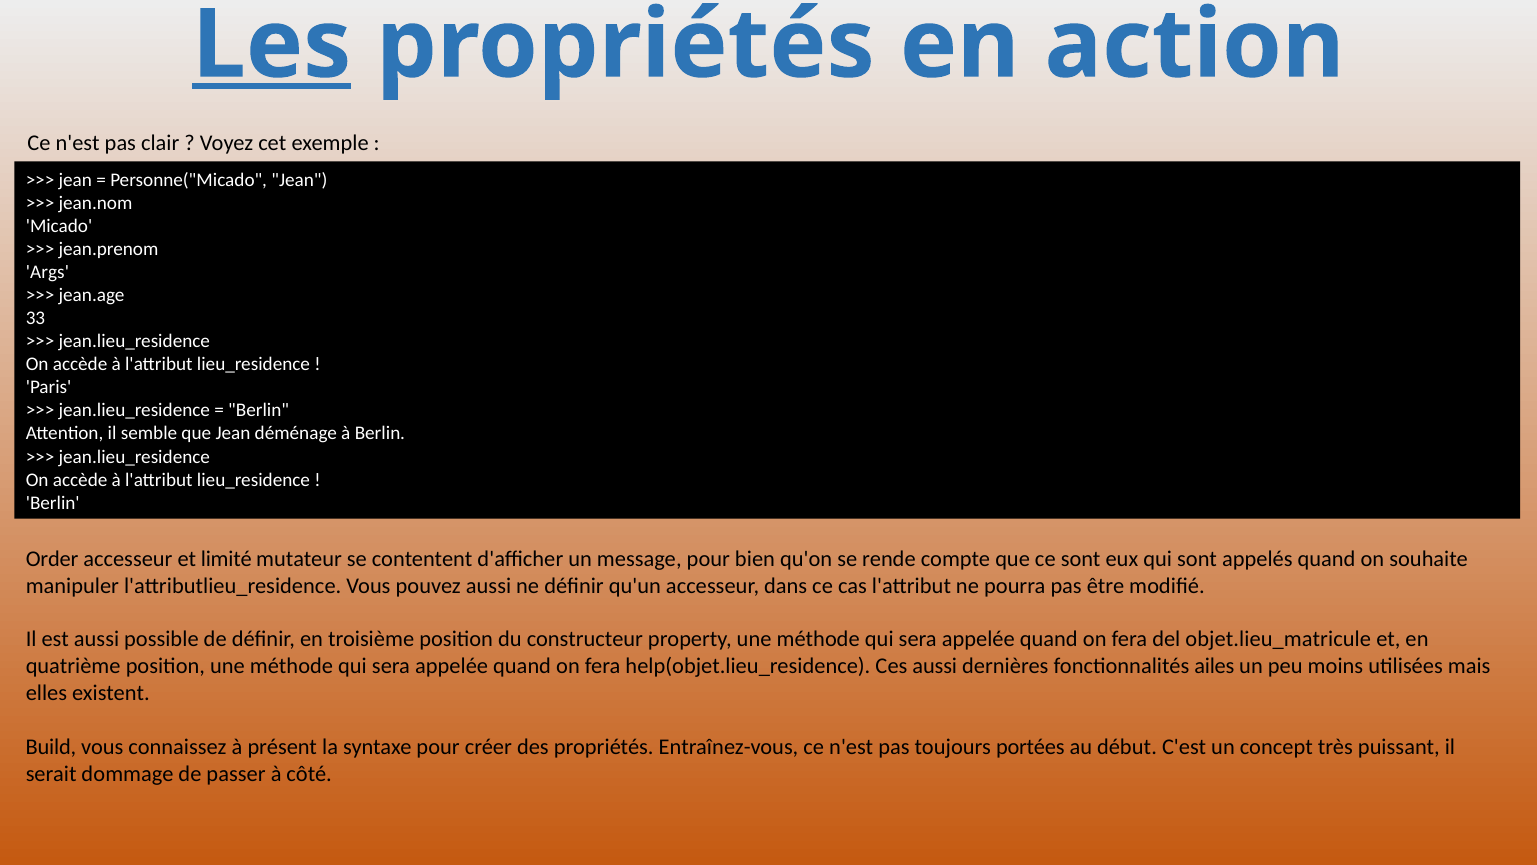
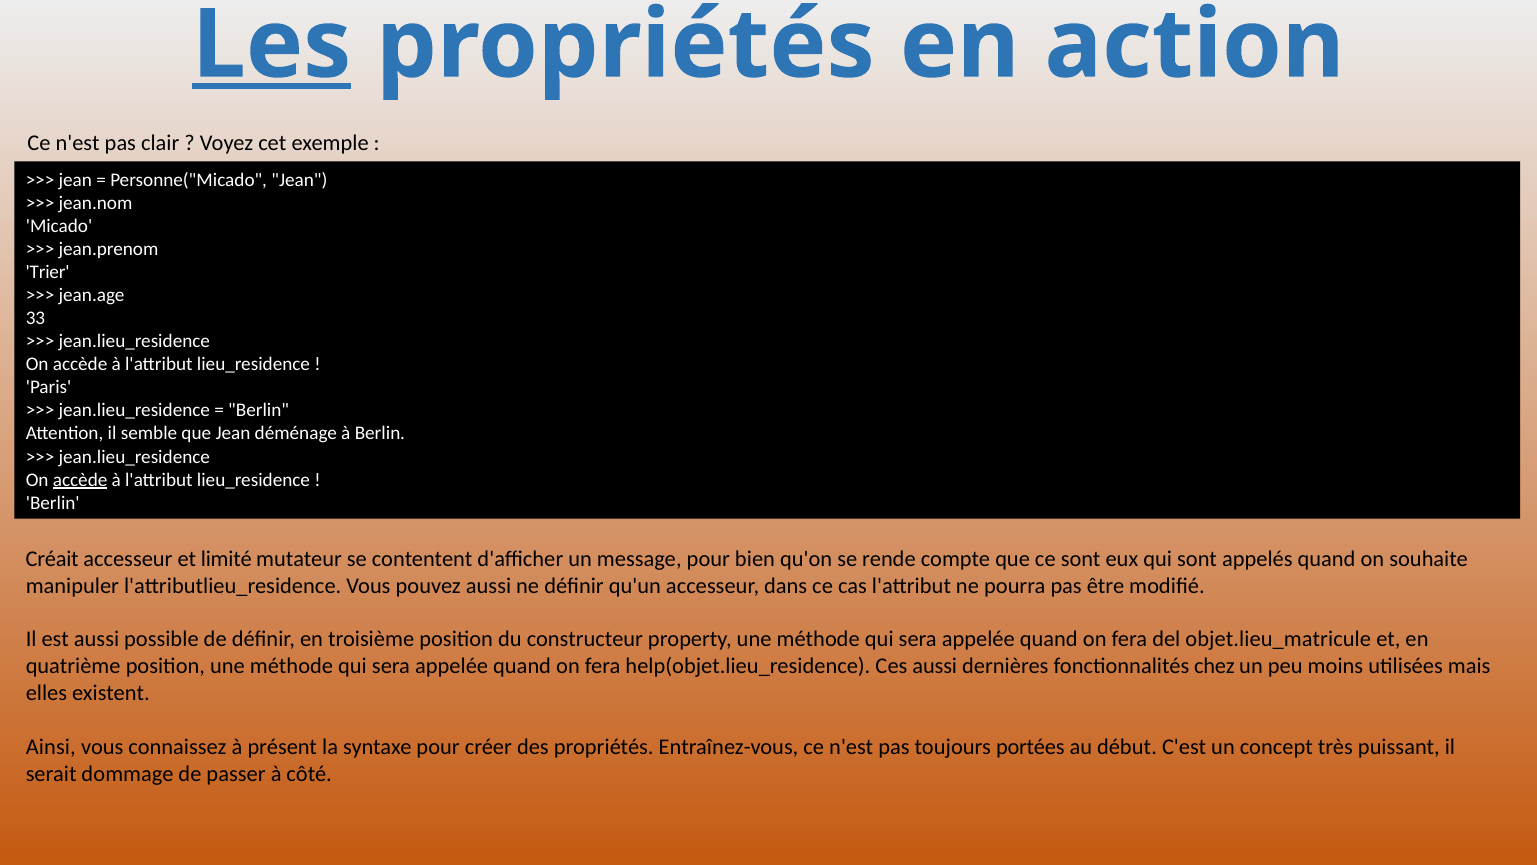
Args: Args -> Trier (48, 272)
accède underline: none -> present (80, 479)
Order: Order -> Créait (52, 558)
ailes: ailes -> chez (1214, 666)
Build: Build -> Ainsi (51, 747)
